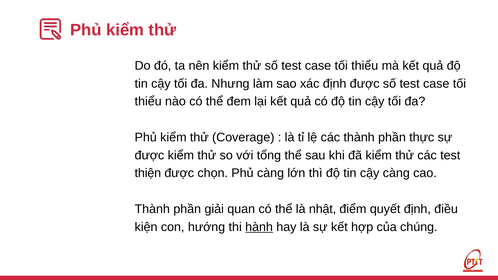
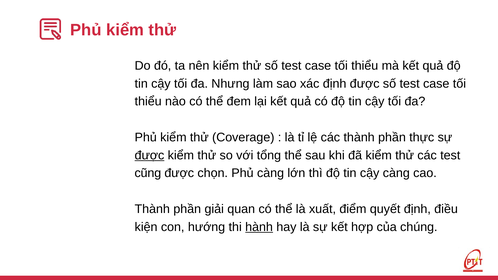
được underline: none -> present (149, 155)
thiện: thiện -> cũng (148, 173)
nhật: nhật -> xuất (323, 209)
